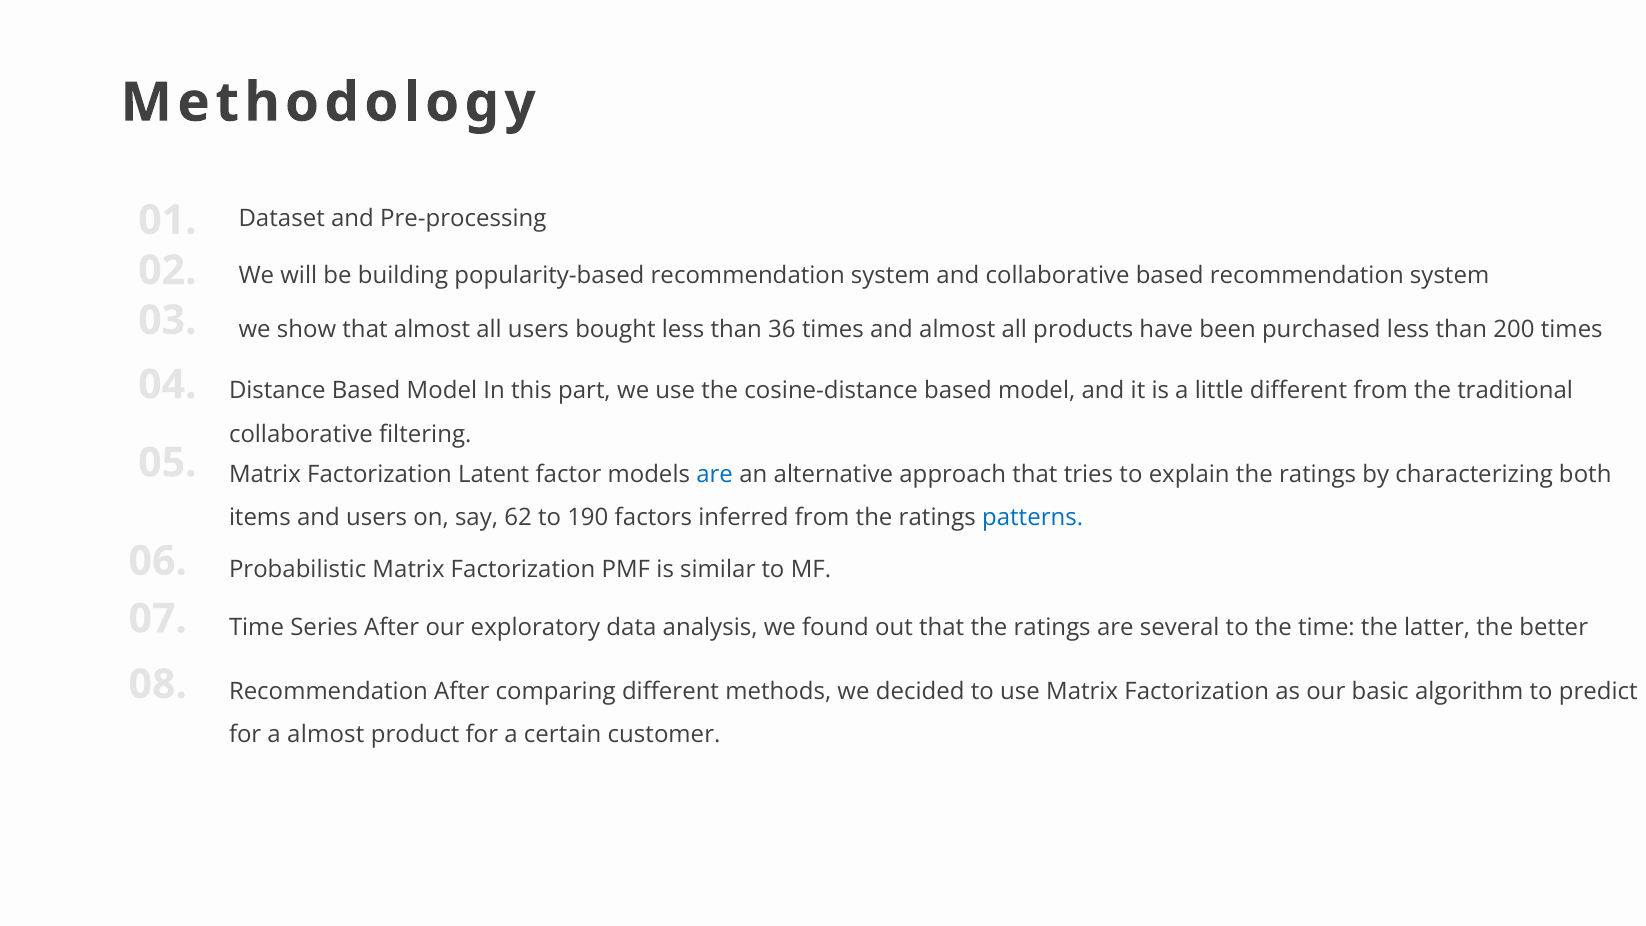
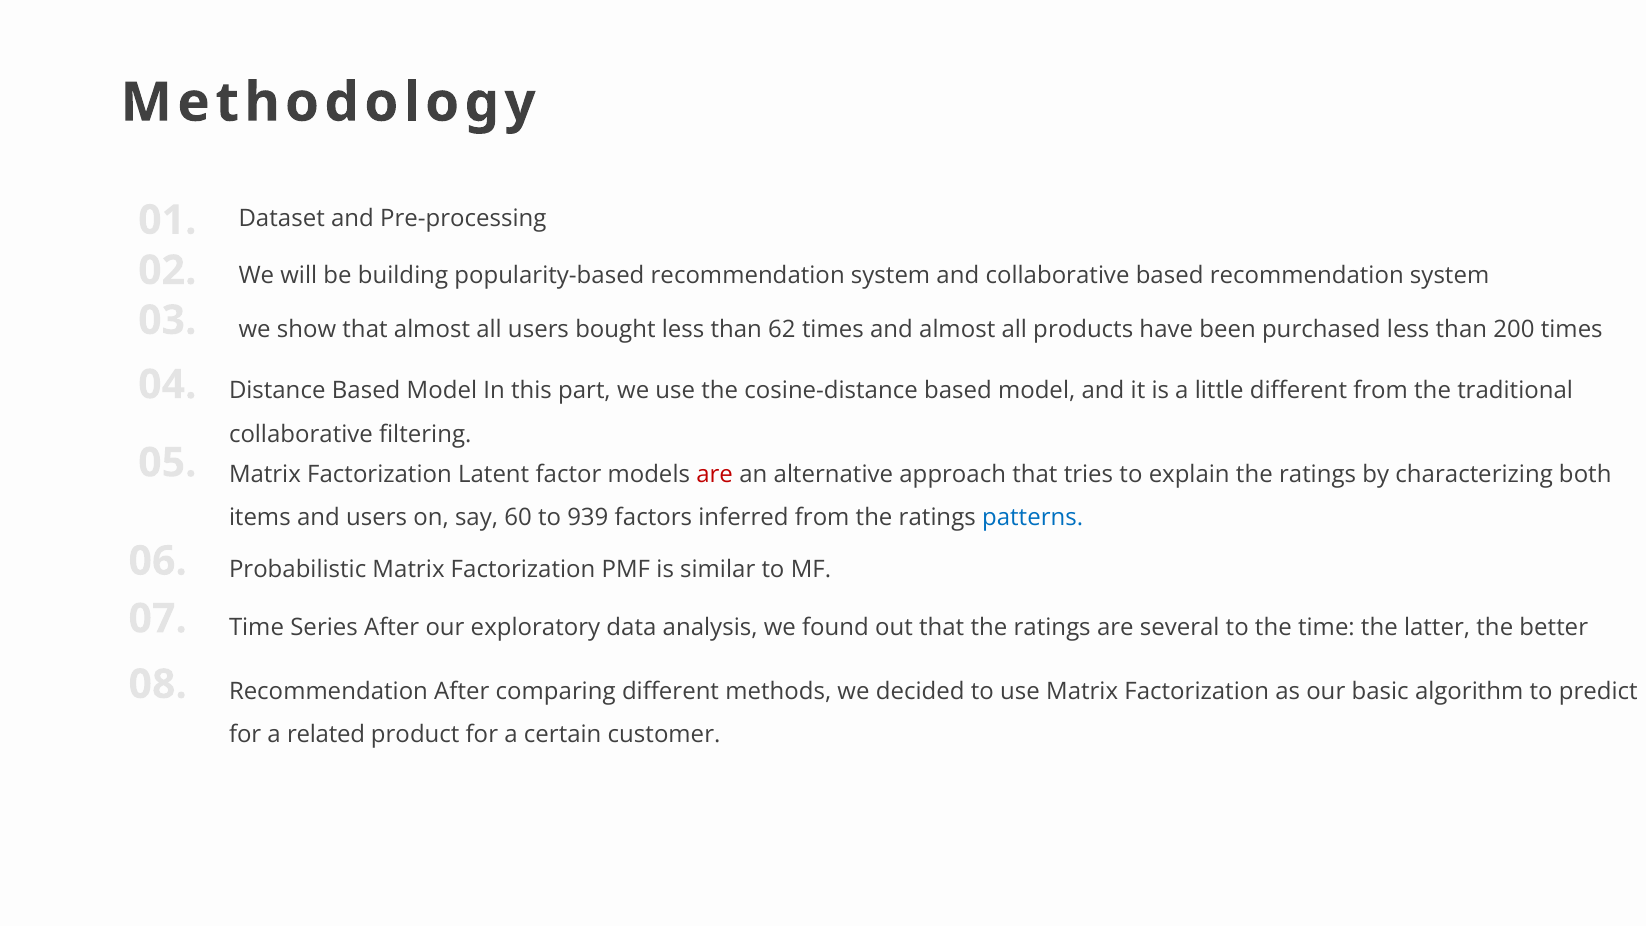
36: 36 -> 62 (782, 330)
are colour: blue -> red (715, 474)
62: 62 -> 60 (518, 518)
190: 190 -> 939 (588, 518)
a almost: almost -> related (326, 735)
